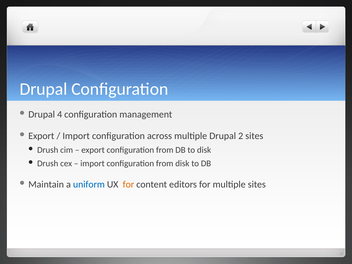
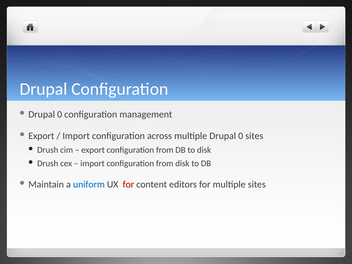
4: 4 -> 0 (60, 114)
multiple Drupal 2: 2 -> 0 (241, 136)
for colour: orange -> red (128, 184)
